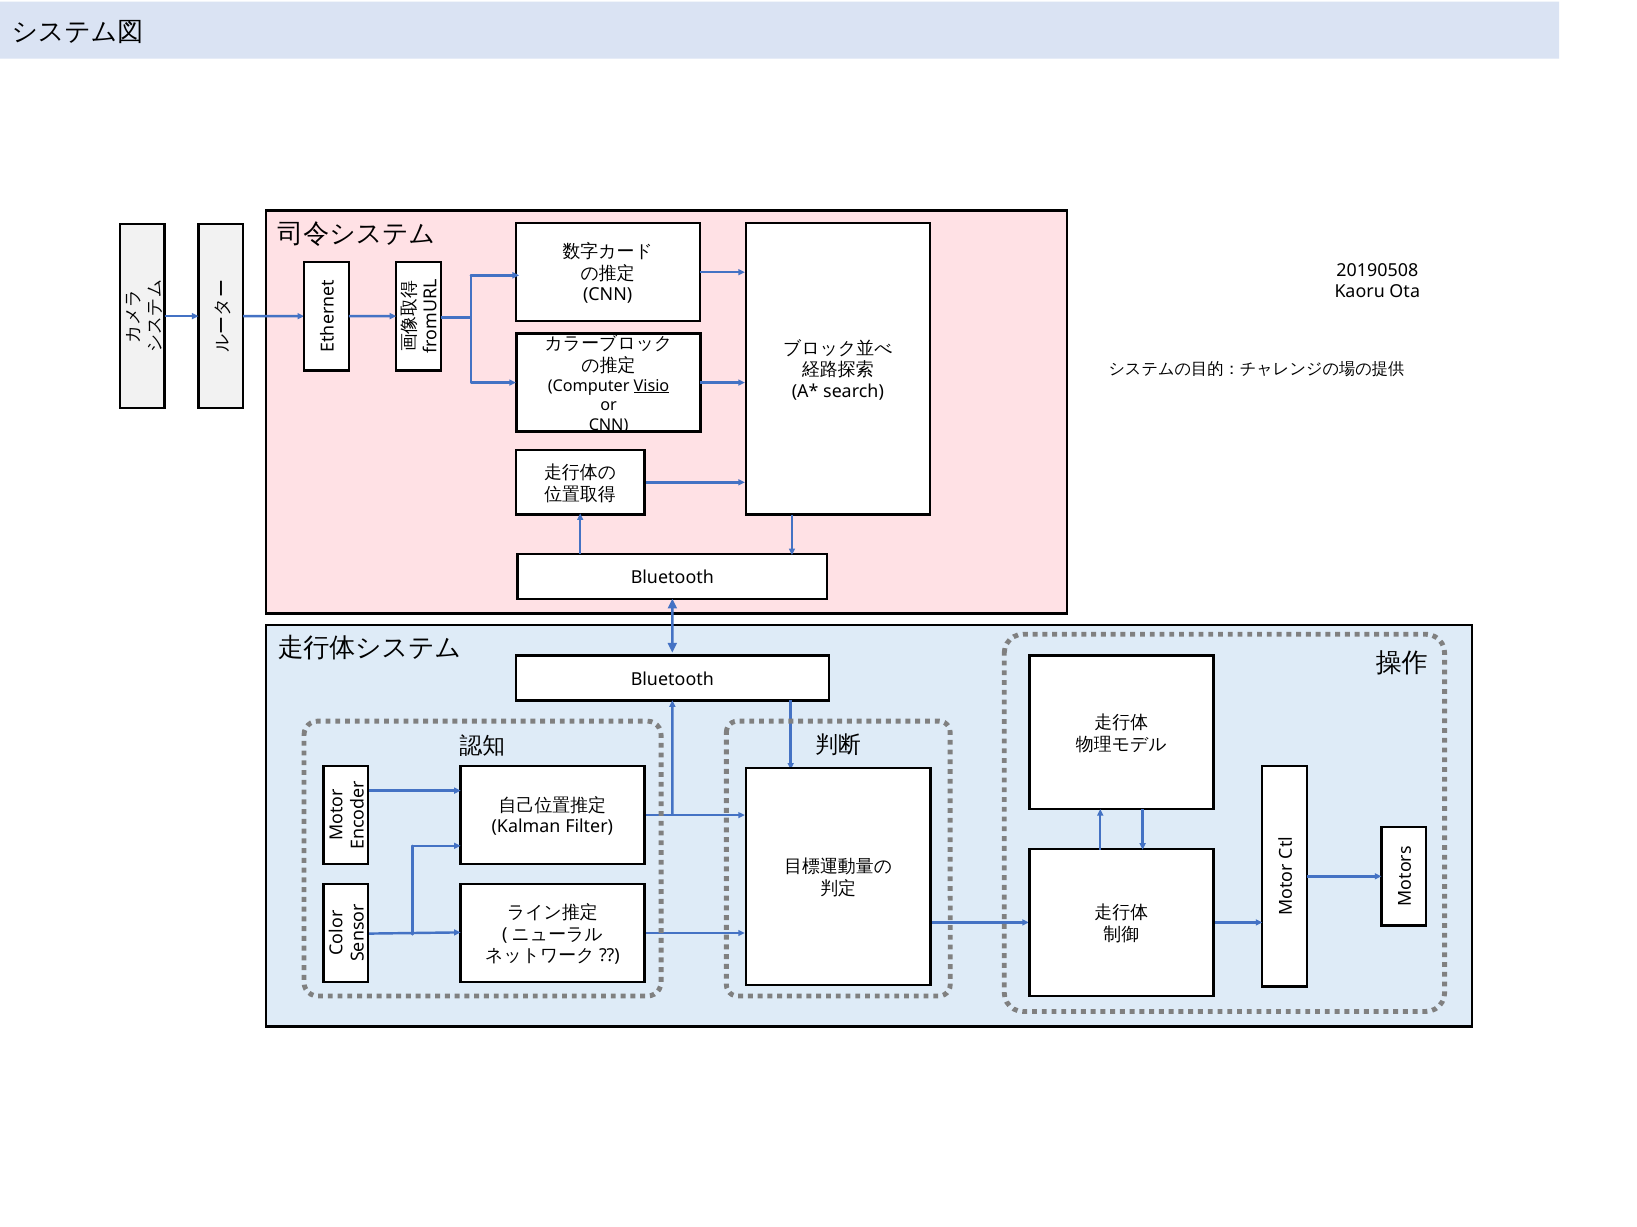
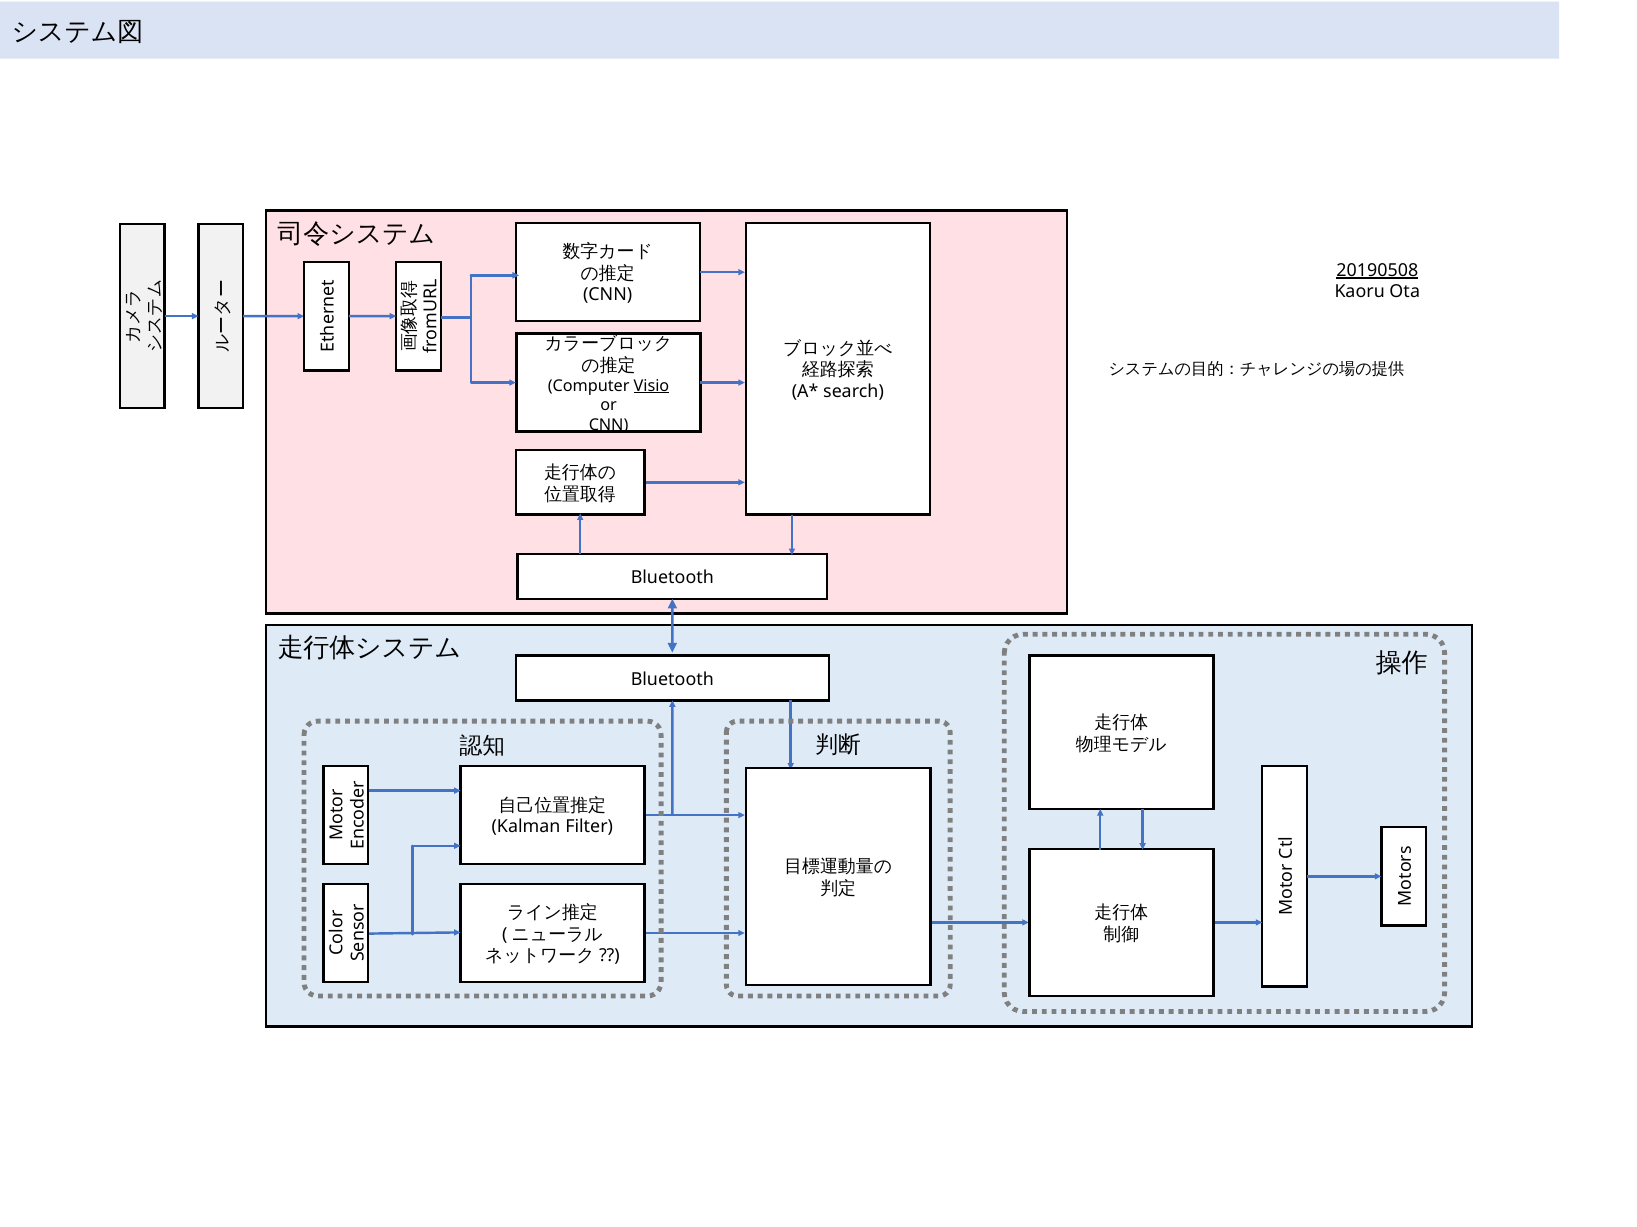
20190508 underline: none -> present (1377, 270)
